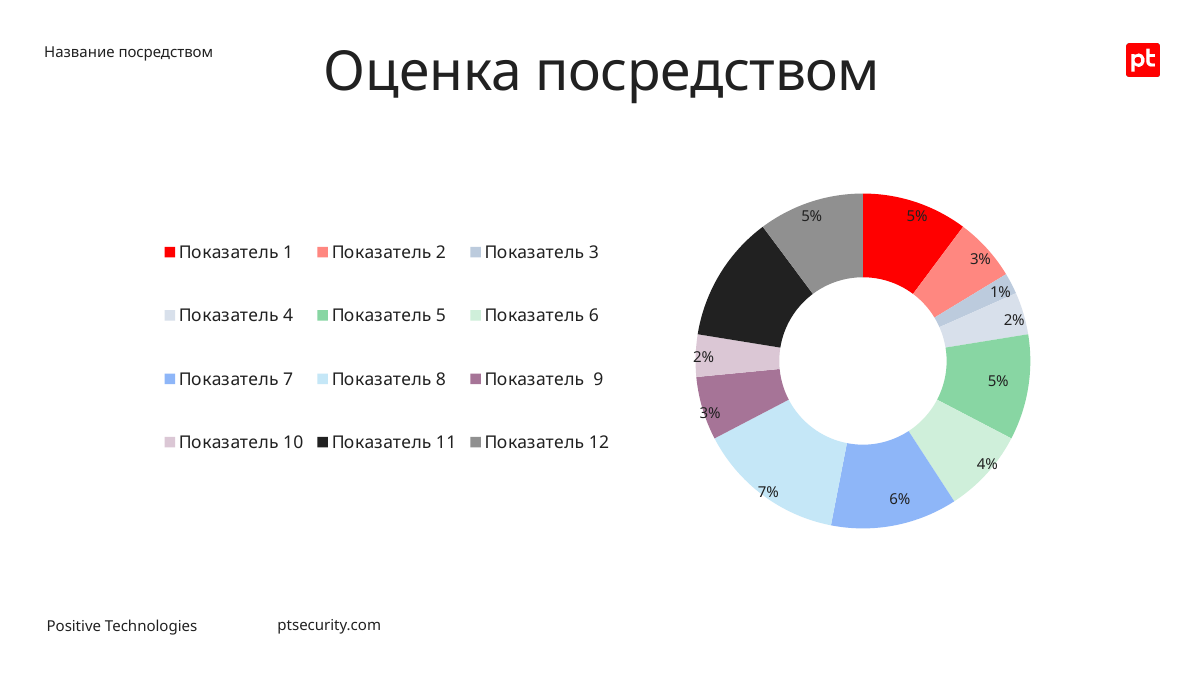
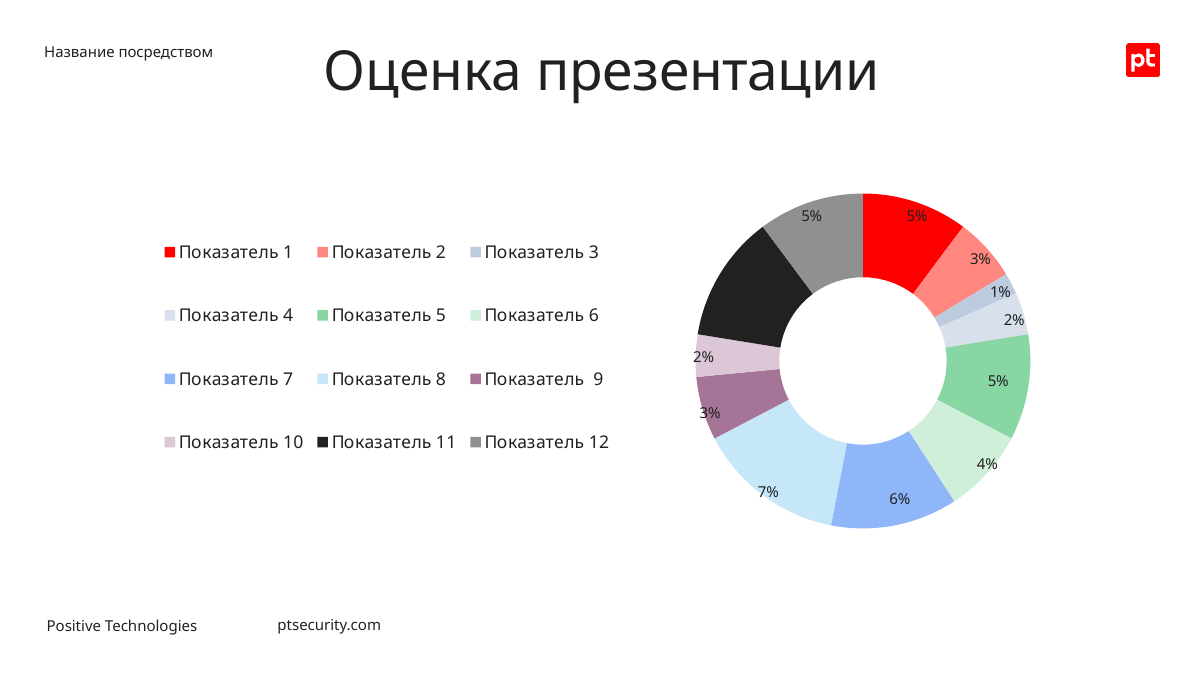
Оценка посредством: посредством -> презентации (708, 72)
